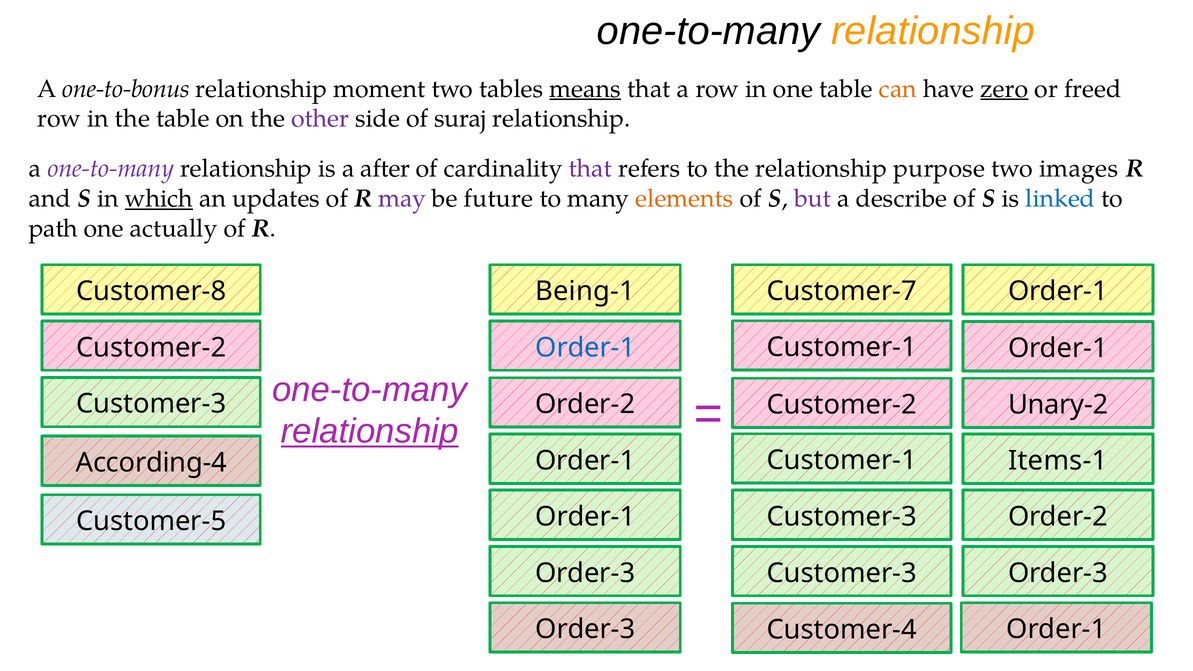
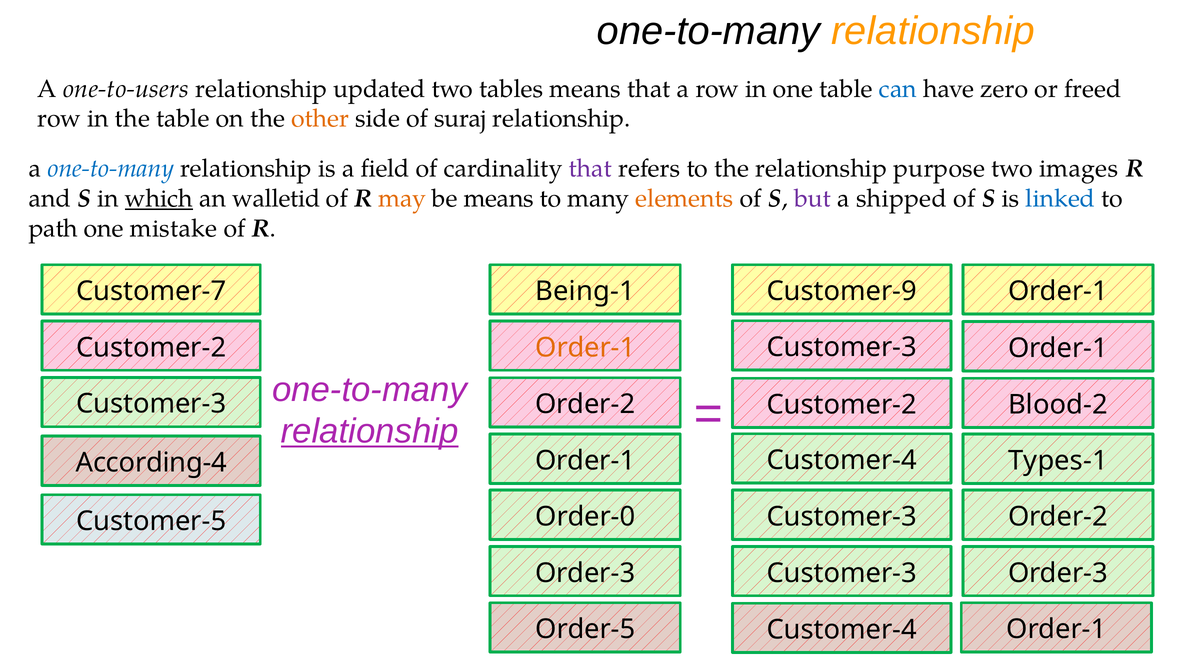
one-to-bonus: one-to-bonus -> one-to-users (126, 89)
moment: moment -> updated (379, 89)
means underline: present -> none (585, 89)
can colour: orange -> blue (898, 89)
zero underline: present -> none (1004, 89)
other colour: purple -> orange (320, 119)
one-to-many colour: purple -> blue (111, 169)
after: after -> field (385, 169)
updates: updates -> walletid (276, 198)
may colour: purple -> orange (402, 198)
be future: future -> means (499, 198)
describe: describe -> shipped (901, 198)
actually: actually -> mistake (174, 228)
Customer-8: Customer-8 -> Customer-7 (151, 291)
Customer-7: Customer-7 -> Customer-9 (842, 291)
Customer-1: Customer-1 -> Customer-3 (842, 347)
Order-1 colour: blue -> orange (585, 348)
Unary-2: Unary-2 -> Blood-2 (1058, 405)
Customer-1: Customer-1 -> Customer-4 (842, 460)
Items-1: Items-1 -> Types-1 (1058, 461)
Order-1: Order-1 -> Order-0 (585, 517)
Order-3: Order-3 -> Order-5 (585, 629)
